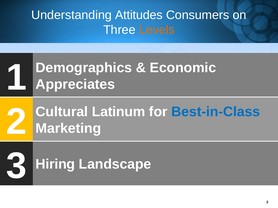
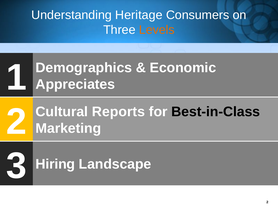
Attitudes: Attitudes -> Heritage (139, 15)
Latinum: Latinum -> Reports (118, 112)
Best-in-Class colour: blue -> black (216, 112)
